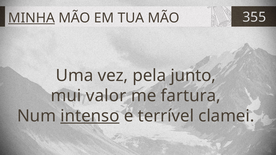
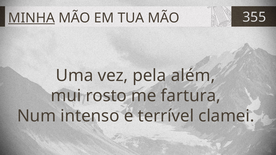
junto: junto -> além (193, 76)
valor: valor -> rosto (106, 96)
intenso underline: present -> none (90, 116)
